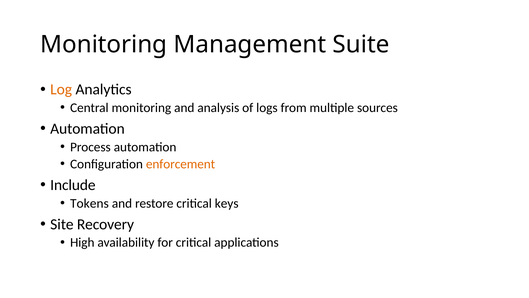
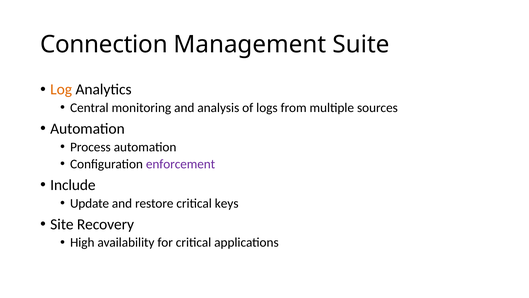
Monitoring: Monitoring -> Connection (104, 44)
enforcement colour: orange -> purple (181, 164)
Tokens: Tokens -> Update (90, 203)
